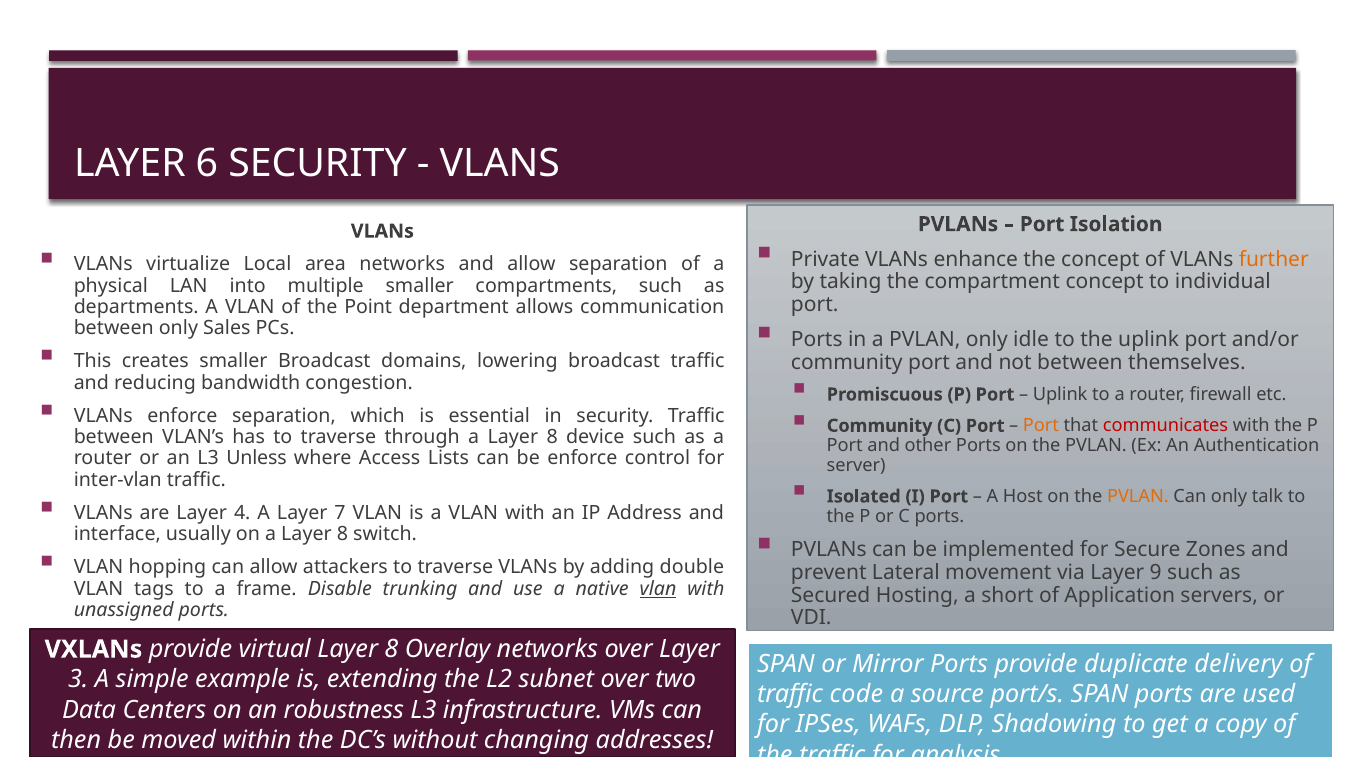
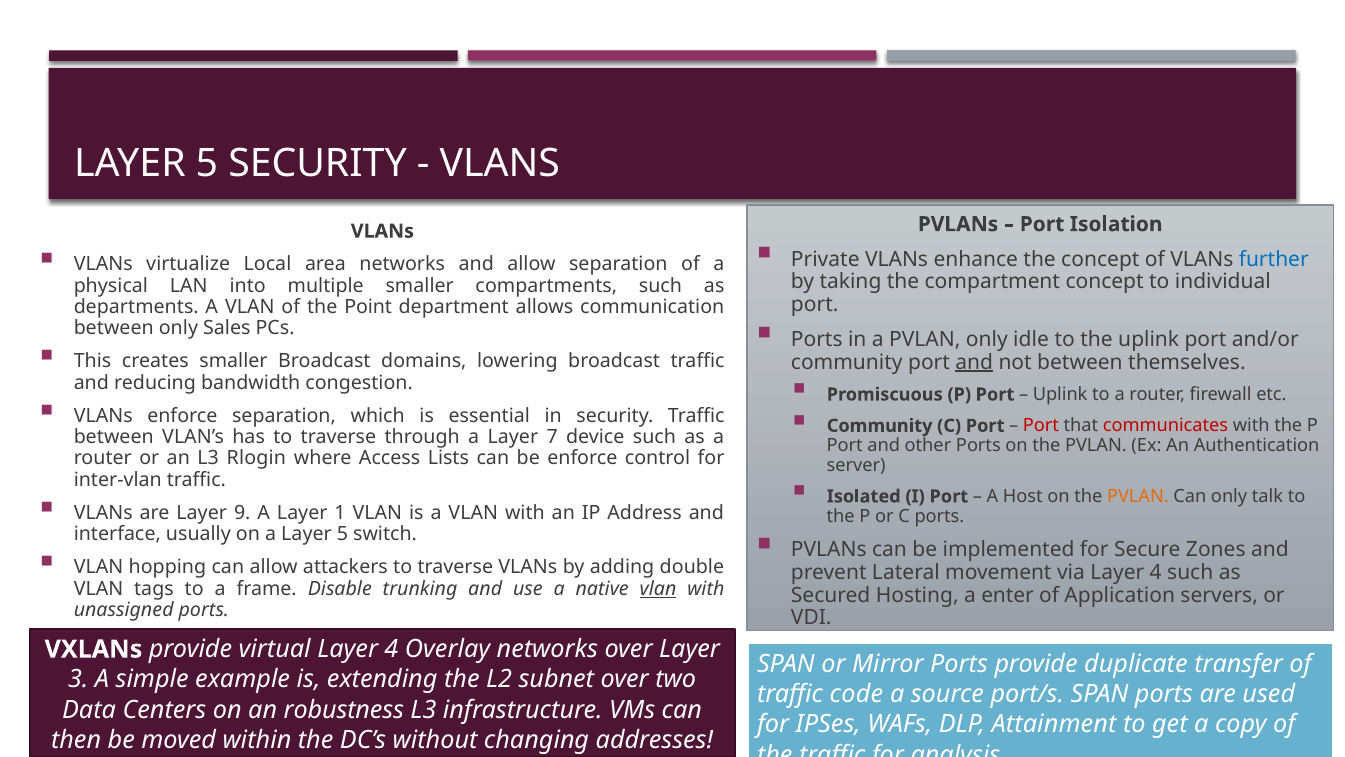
6: 6 -> 5 (207, 163)
further colour: orange -> blue (1274, 259)
and underline: none -> present (974, 362)
Port colour: orange -> red (1041, 426)
through a Layer 8: 8 -> 7 (552, 437)
Unless: Unless -> Rlogin (256, 458)
4: 4 -> 9 (242, 513)
7: 7 -> 1 (340, 513)
on a Layer 8: 8 -> 5 (342, 534)
via Layer 9: 9 -> 4 (1156, 572)
short: short -> enter (1008, 595)
virtual Layer 8: 8 -> 4 (391, 649)
delivery: delivery -> transfer (1239, 664)
Shadowing: Shadowing -> Attainment (1054, 724)
